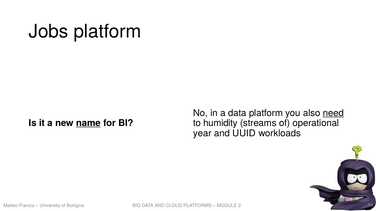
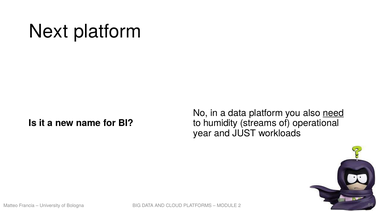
Jobs: Jobs -> Next (48, 32)
name underline: present -> none (88, 123)
UUID: UUID -> JUST (244, 133)
